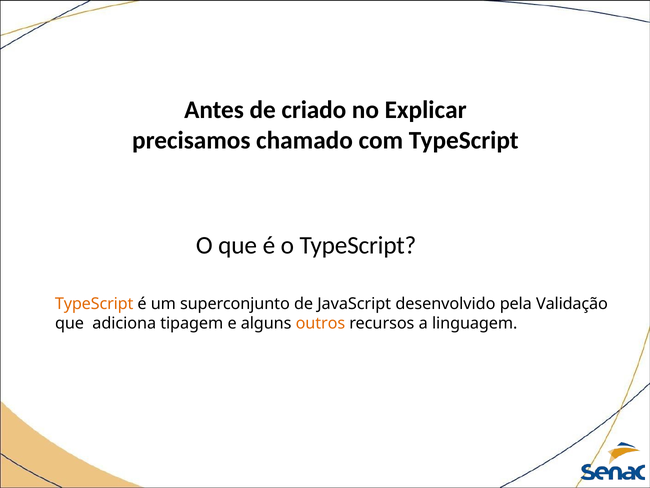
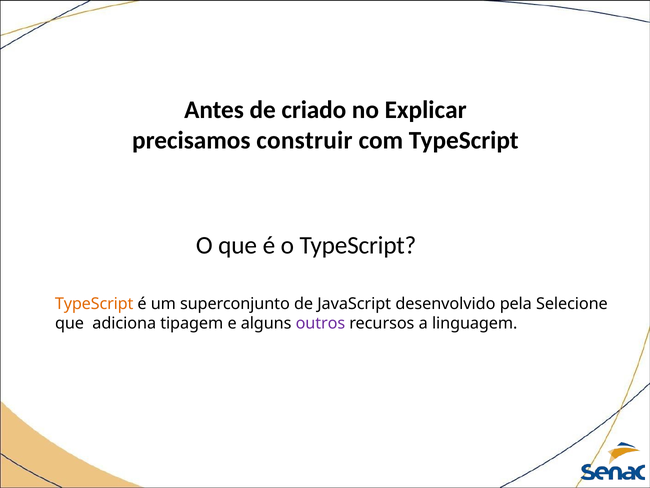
chamado: chamado -> construir (304, 140)
Validação: Validação -> Selecione (572, 304)
outros colour: orange -> purple (320, 323)
